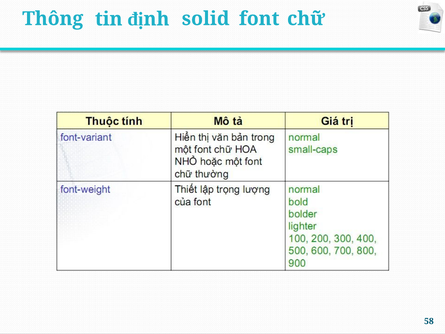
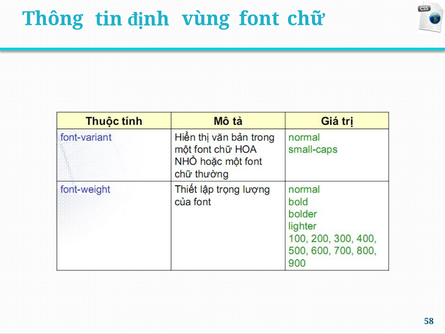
solid: solid -> vùng (206, 19)
